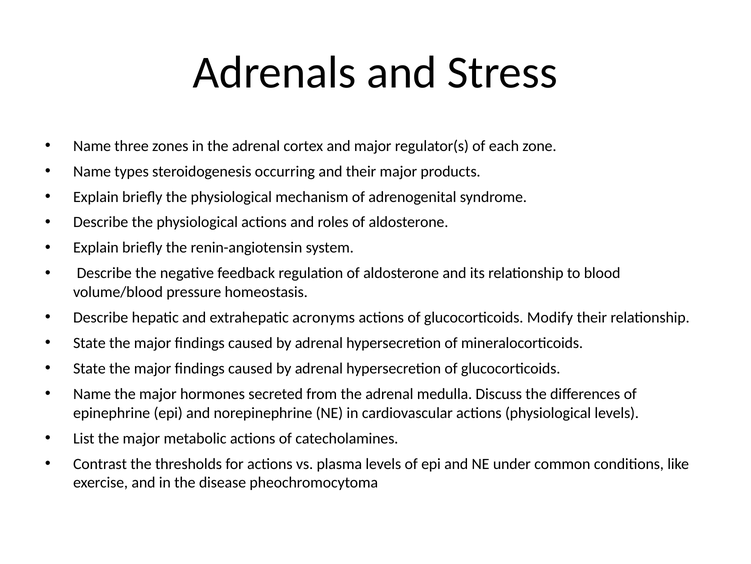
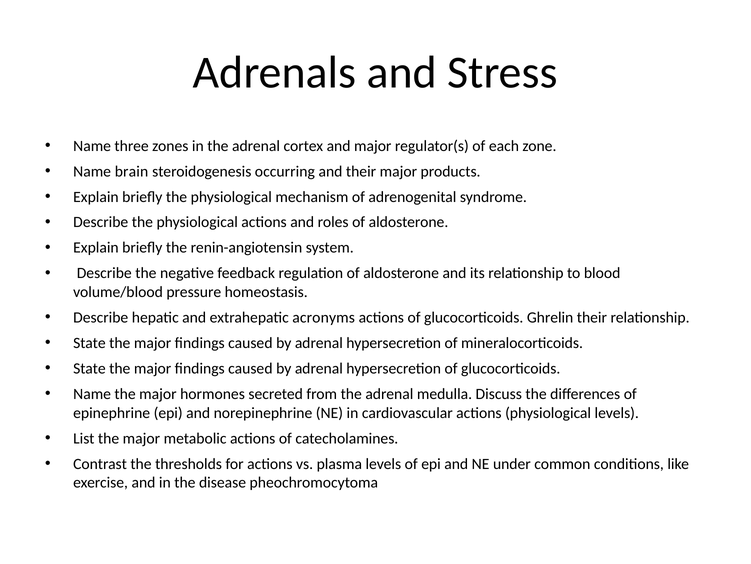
types: types -> brain (132, 171)
Modify: Modify -> Ghrelin (550, 317)
